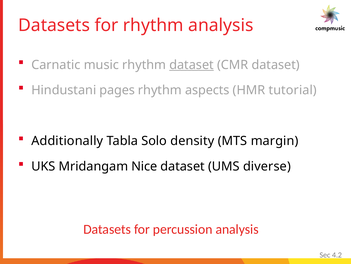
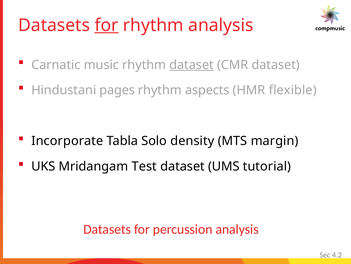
for underline: none -> present (106, 25)
tutorial: tutorial -> flexible (293, 90)
Additionally: Additionally -> Incorporate (67, 141)
Nice: Nice -> Test (144, 166)
diverse: diverse -> tutorial (267, 166)
